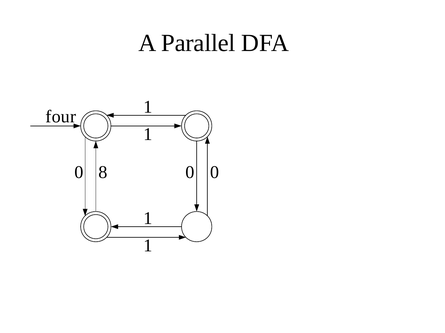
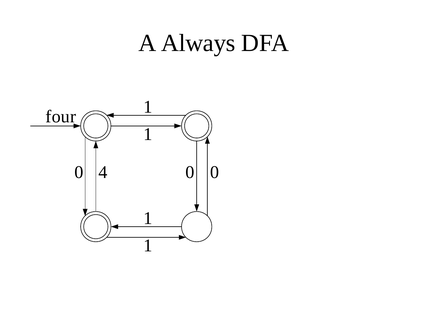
Parallel: Parallel -> Always (198, 43)
8: 8 -> 4 (103, 173)
